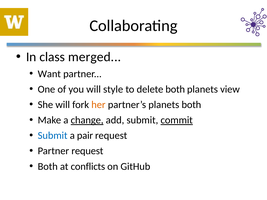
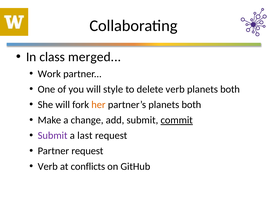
Want: Want -> Work (49, 74)
delete both: both -> verb (175, 89)
view: view -> both (230, 89)
change underline: present -> none (87, 120)
Submit colour: blue -> purple (53, 136)
pair: pair -> last (85, 136)
Both: Both -> Verb (48, 167)
